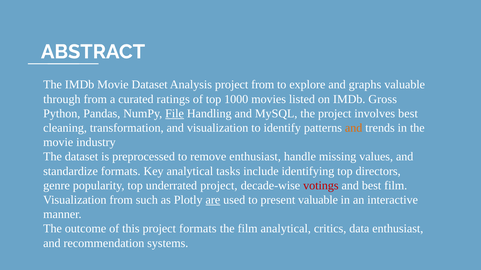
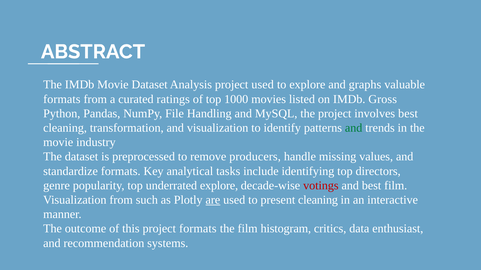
project from: from -> used (263, 85)
through: through -> formats (62, 99)
File underline: present -> none (175, 114)
and colour: orange -> green (354, 128)
remove enthusiast: enthusiast -> producers (255, 157)
underrated project: project -> explore (219, 186)
present valuable: valuable -> cleaning (318, 200)
film analytical: analytical -> histogram (286, 229)
